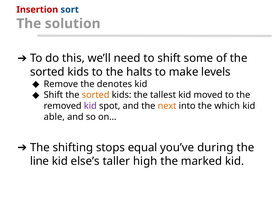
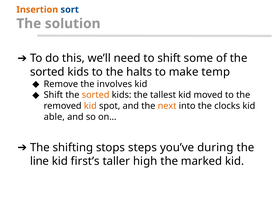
Insertion colour: red -> orange (37, 10)
levels: levels -> temp (216, 72)
denotes: denotes -> involves (114, 84)
kid colour: purple -> orange (90, 106)
which: which -> clocks (227, 106)
equal: equal -> steps (142, 147)
else’s: else’s -> first’s (85, 161)
